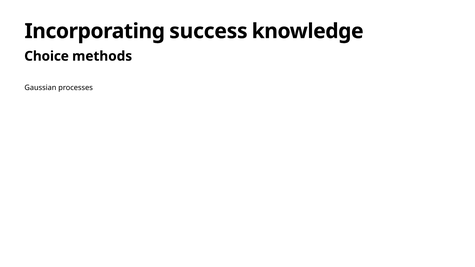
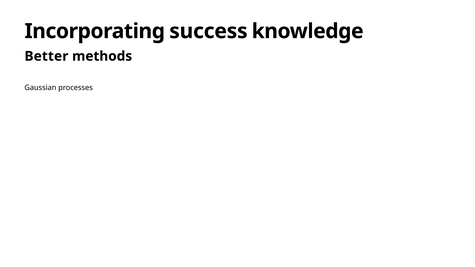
Choice: Choice -> Better (46, 56)
